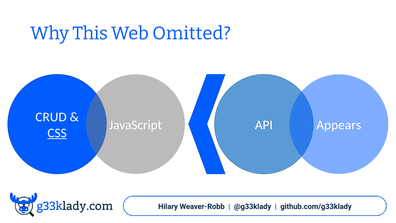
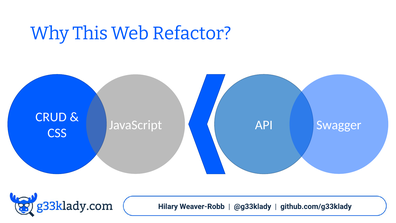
Omitted: Omitted -> Refactor (192, 33)
Appears: Appears -> Swagger (339, 125)
CSS underline: present -> none (57, 133)
